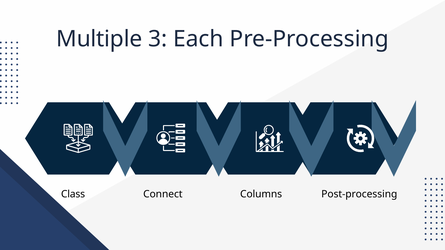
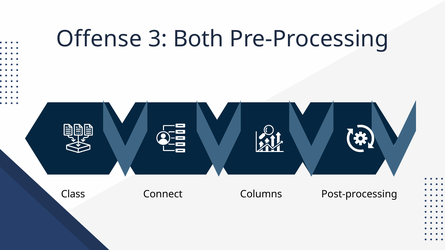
Multiple: Multiple -> Offense (99, 39)
Each: Each -> Both (198, 39)
